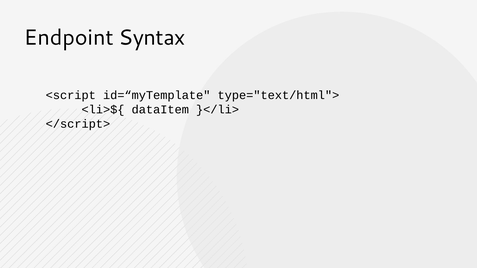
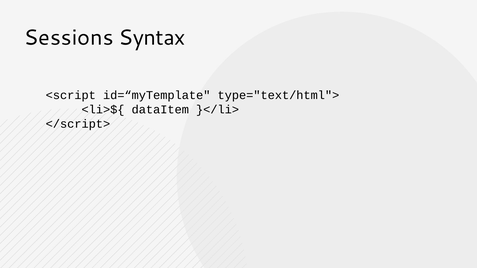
Endpoint: Endpoint -> Sessions (69, 38)
